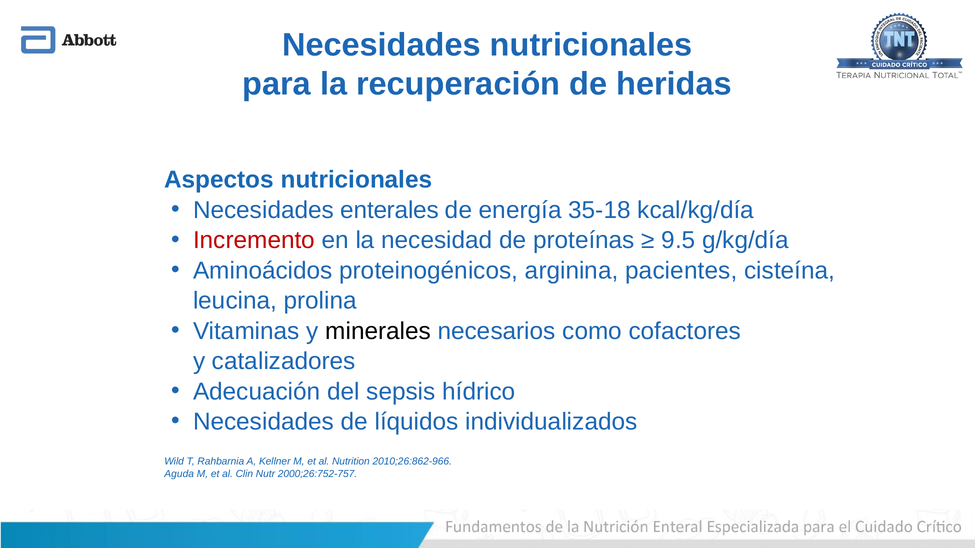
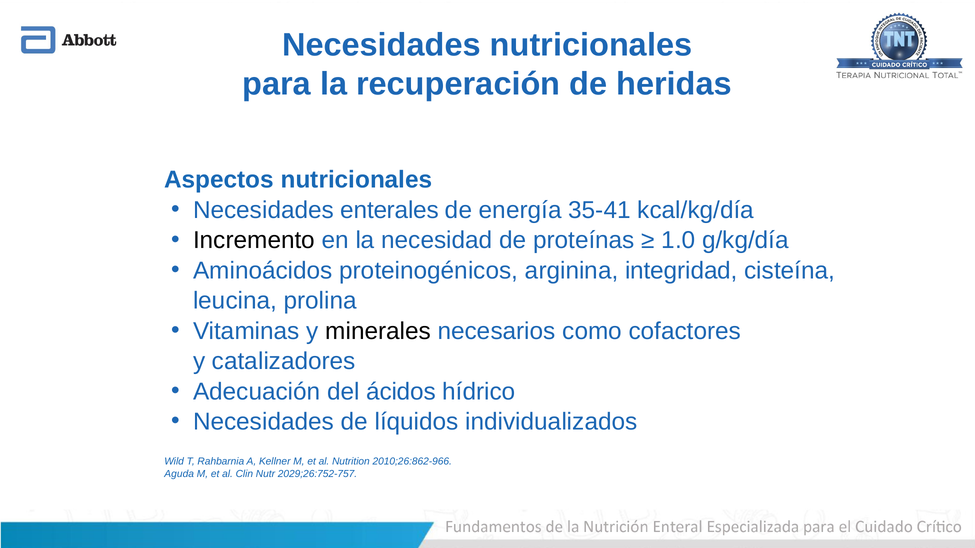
35-18: 35-18 -> 35-41 (599, 210)
Incremento colour: red -> black (254, 241)
9.5: 9.5 -> 1.0 (678, 241)
pacientes: pacientes -> integridad (681, 271)
sepsis: sepsis -> ácidos (401, 392)
2000;26:752-757: 2000;26:752-757 -> 2029;26:752-757 (317, 474)
